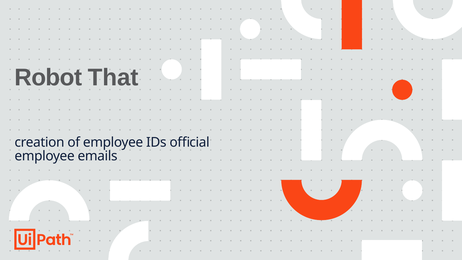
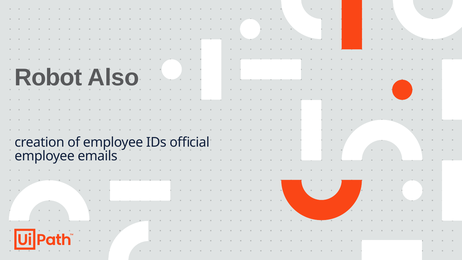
That: That -> Also (113, 77)
